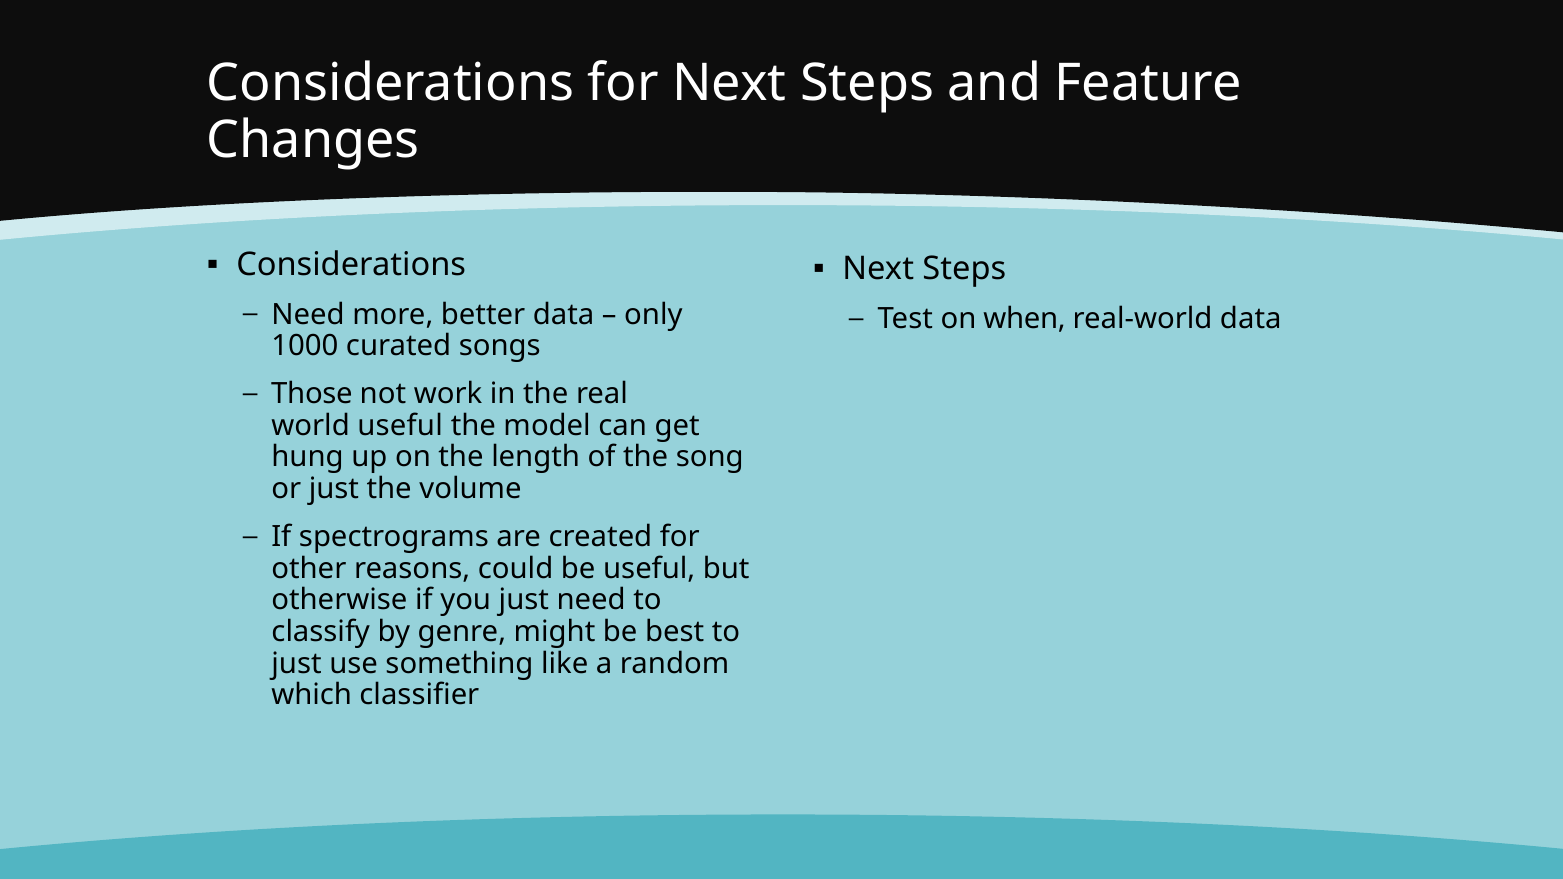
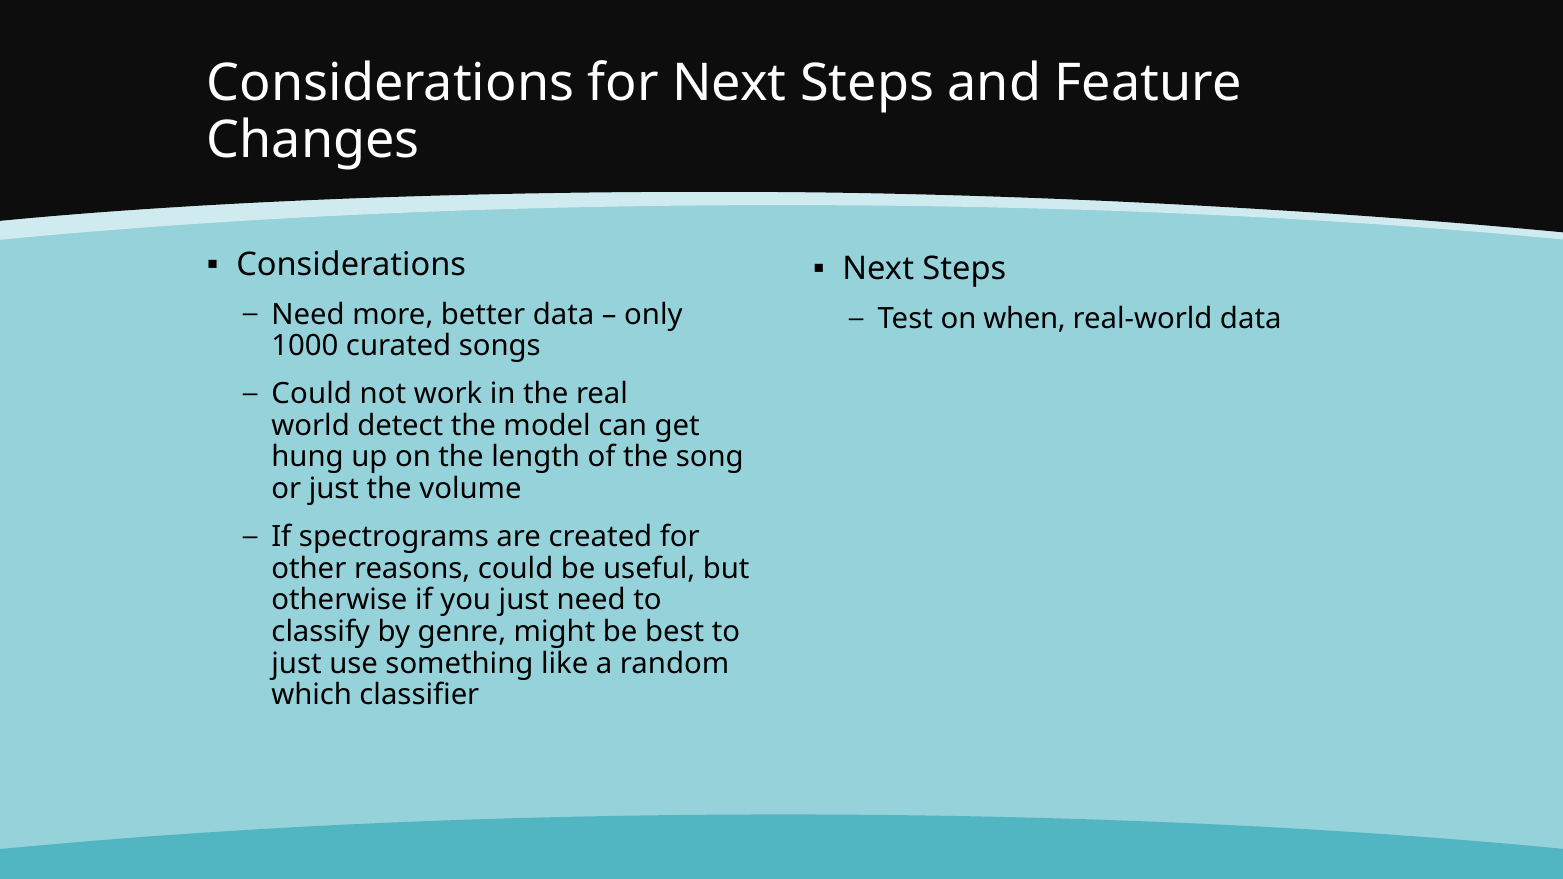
Those: Those -> Could (312, 394)
world useful: useful -> detect (400, 426)
